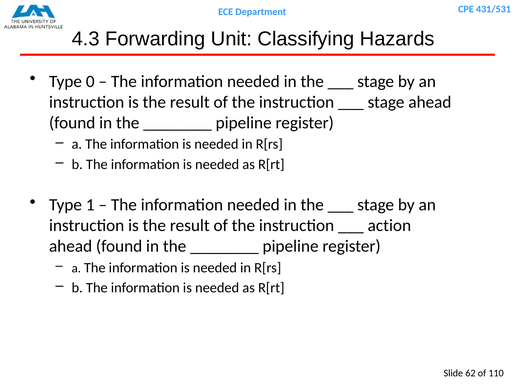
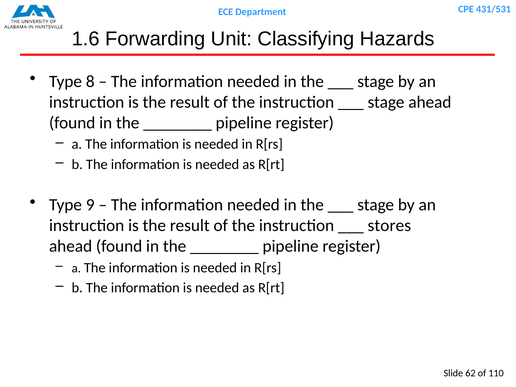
4.3: 4.3 -> 1.6 (86, 39)
0: 0 -> 8 (90, 81)
1: 1 -> 9 (90, 205)
action: action -> stores (389, 226)
